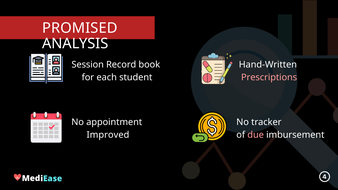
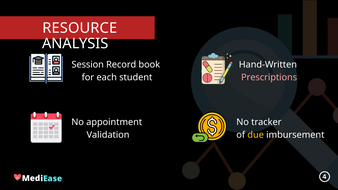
PROMISED: PROMISED -> RESOURCE (80, 28)
Improved: Improved -> Validation (108, 135)
due colour: pink -> yellow (256, 135)
